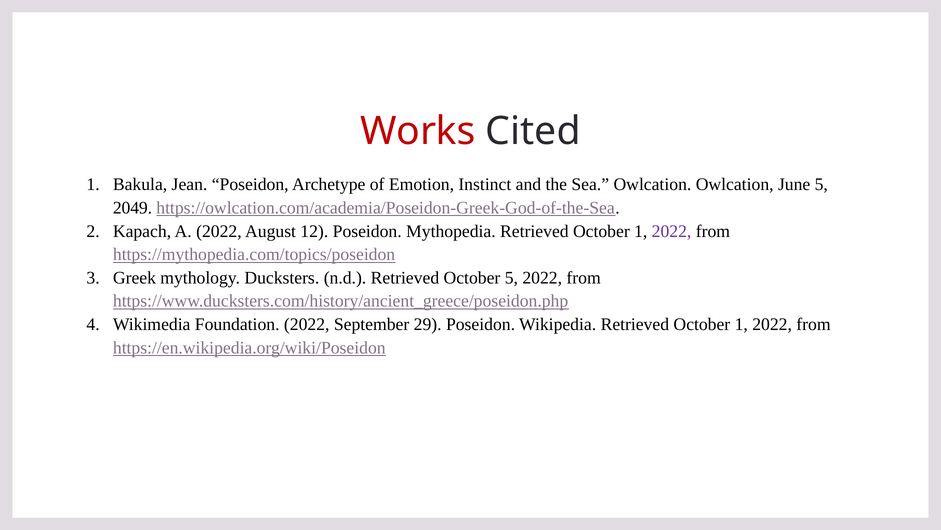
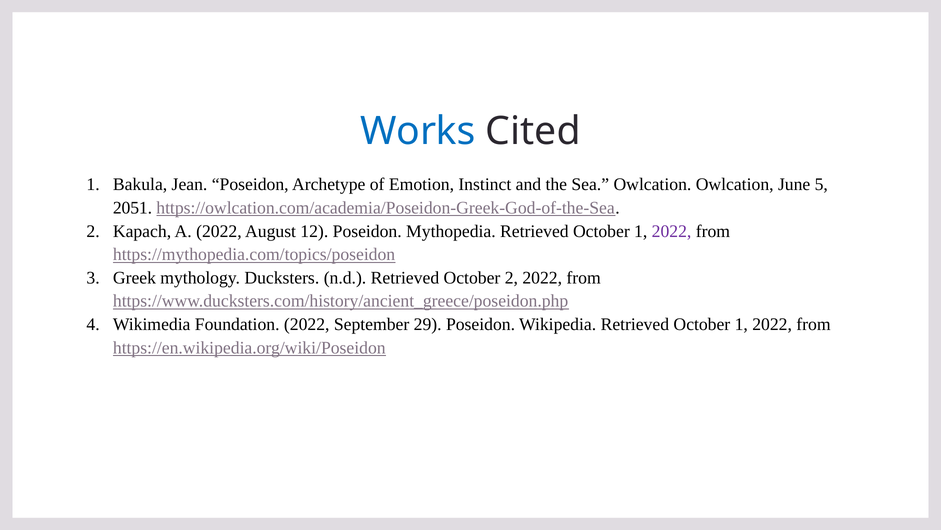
Works colour: red -> blue (418, 131)
2049: 2049 -> 2051 (133, 208)
October 5: 5 -> 2 (511, 277)
